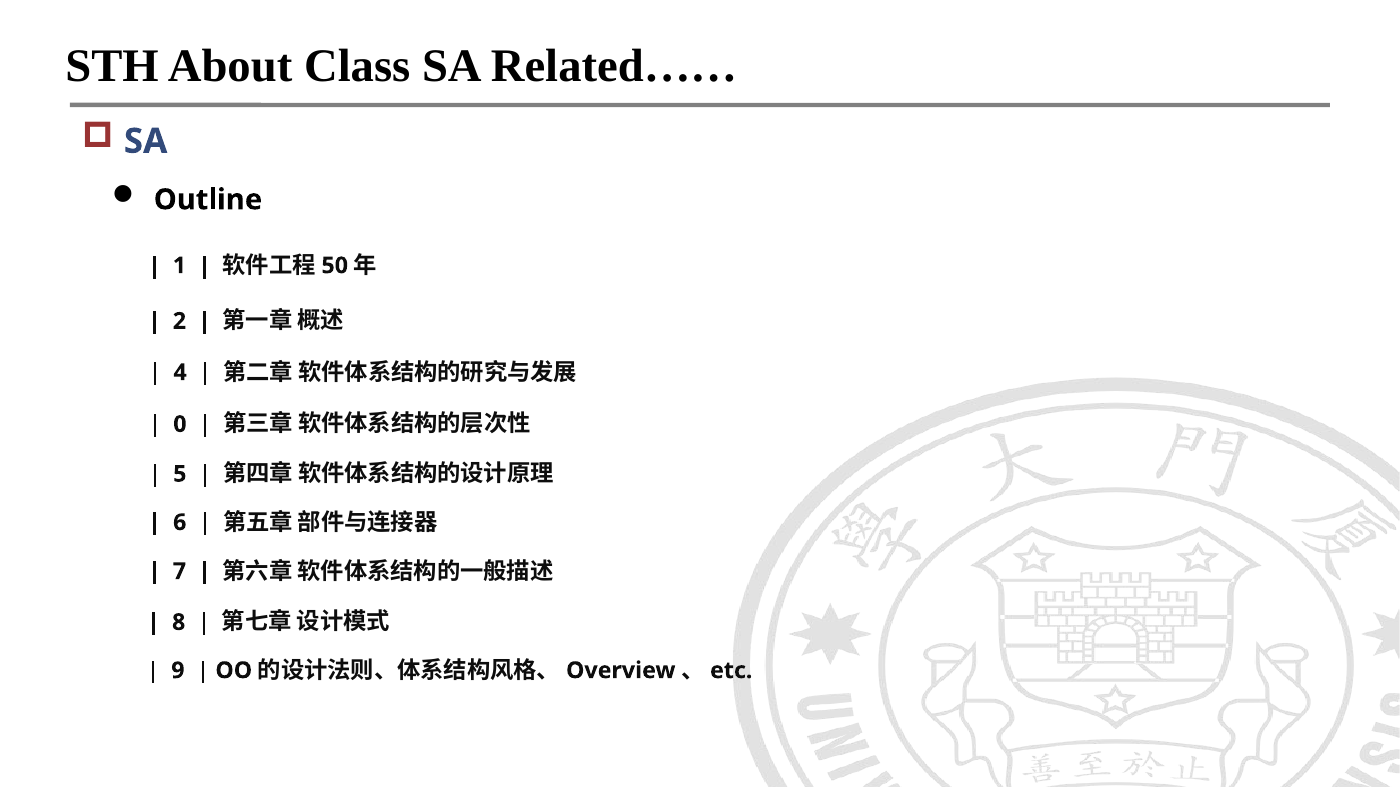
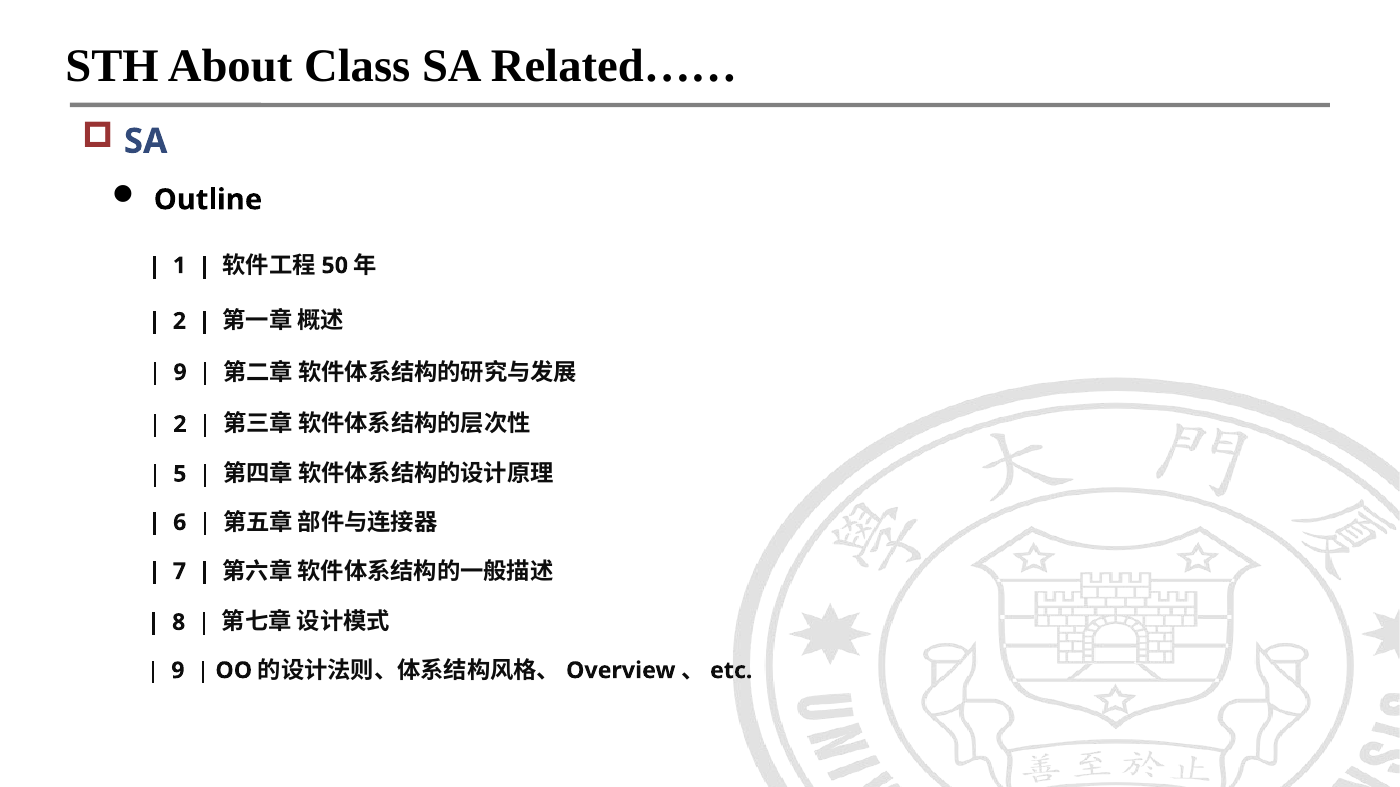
4: 4 -> 9 (180, 373)
0: 0 -> 2 (180, 425)
